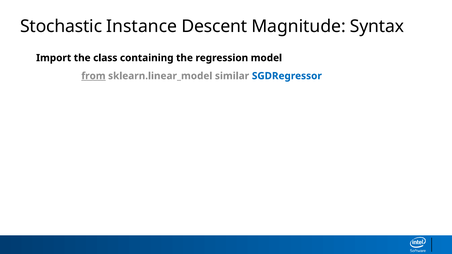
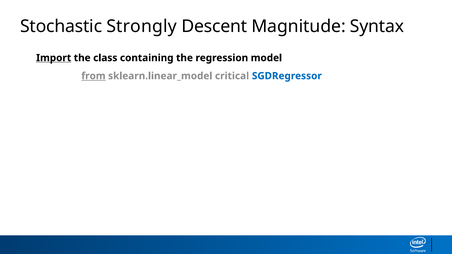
Instance: Instance -> Strongly (142, 26)
Import underline: none -> present (54, 58)
similar: similar -> critical (232, 76)
